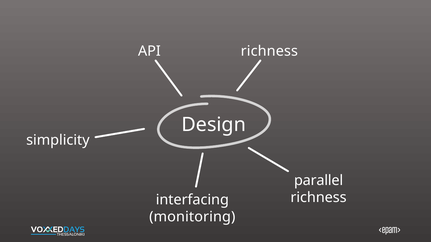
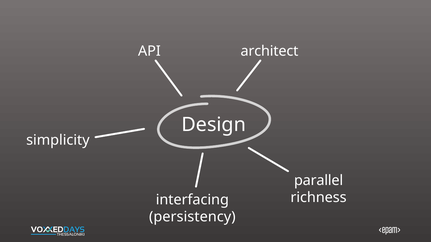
richness: richness -> architect (269, 51)
monitoring: monitoring -> persistency (192, 217)
